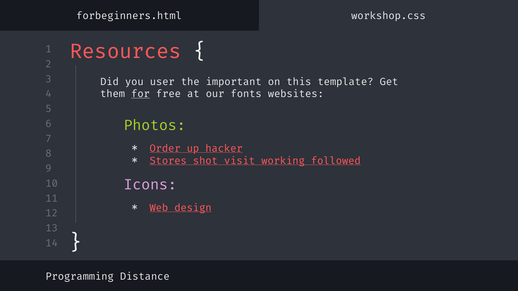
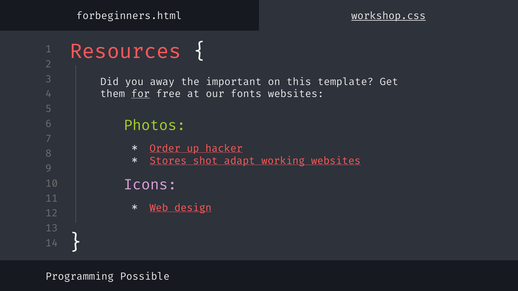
workshop.css underline: none -> present (388, 16)
user: user -> away (162, 82)
visit: visit -> adapt (240, 161)
working followed: followed -> websites (336, 161)
Distance: Distance -> Possible (145, 277)
